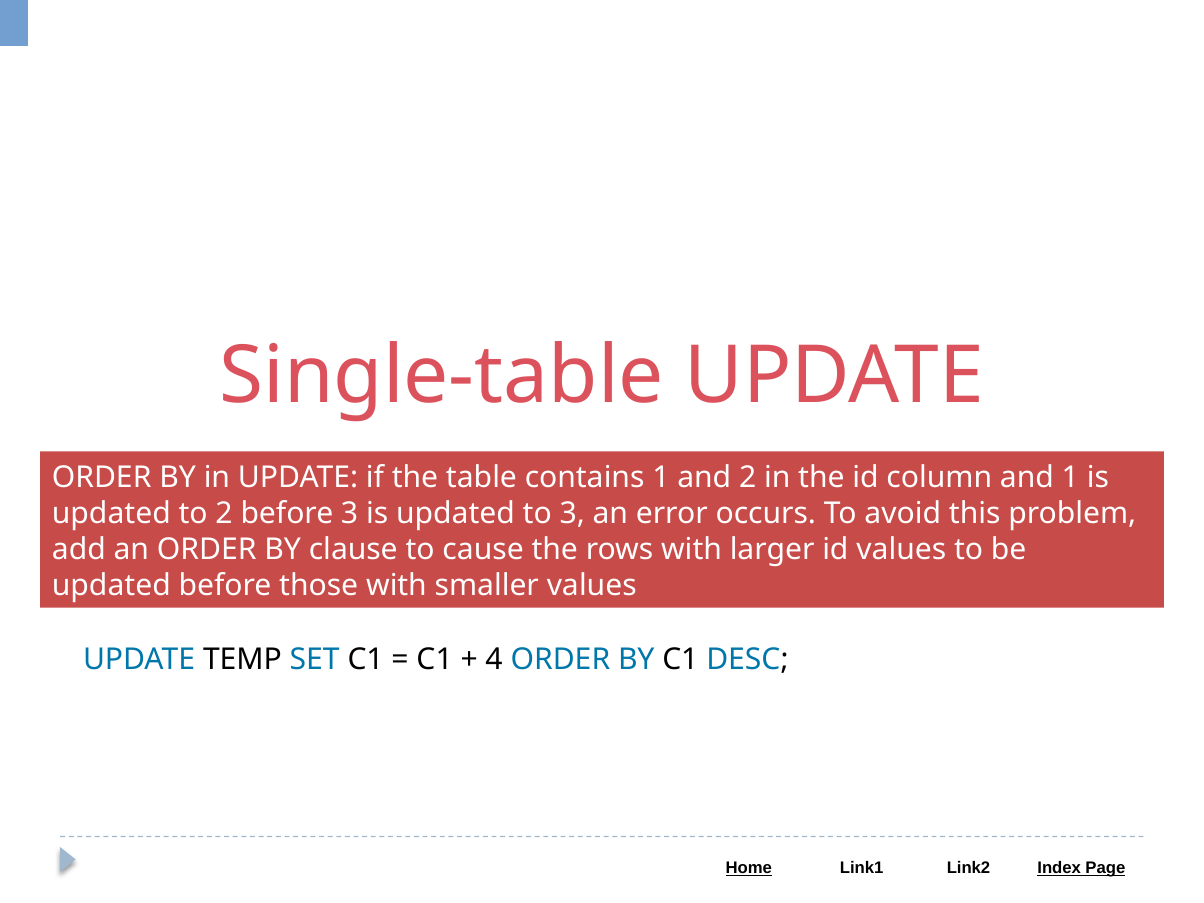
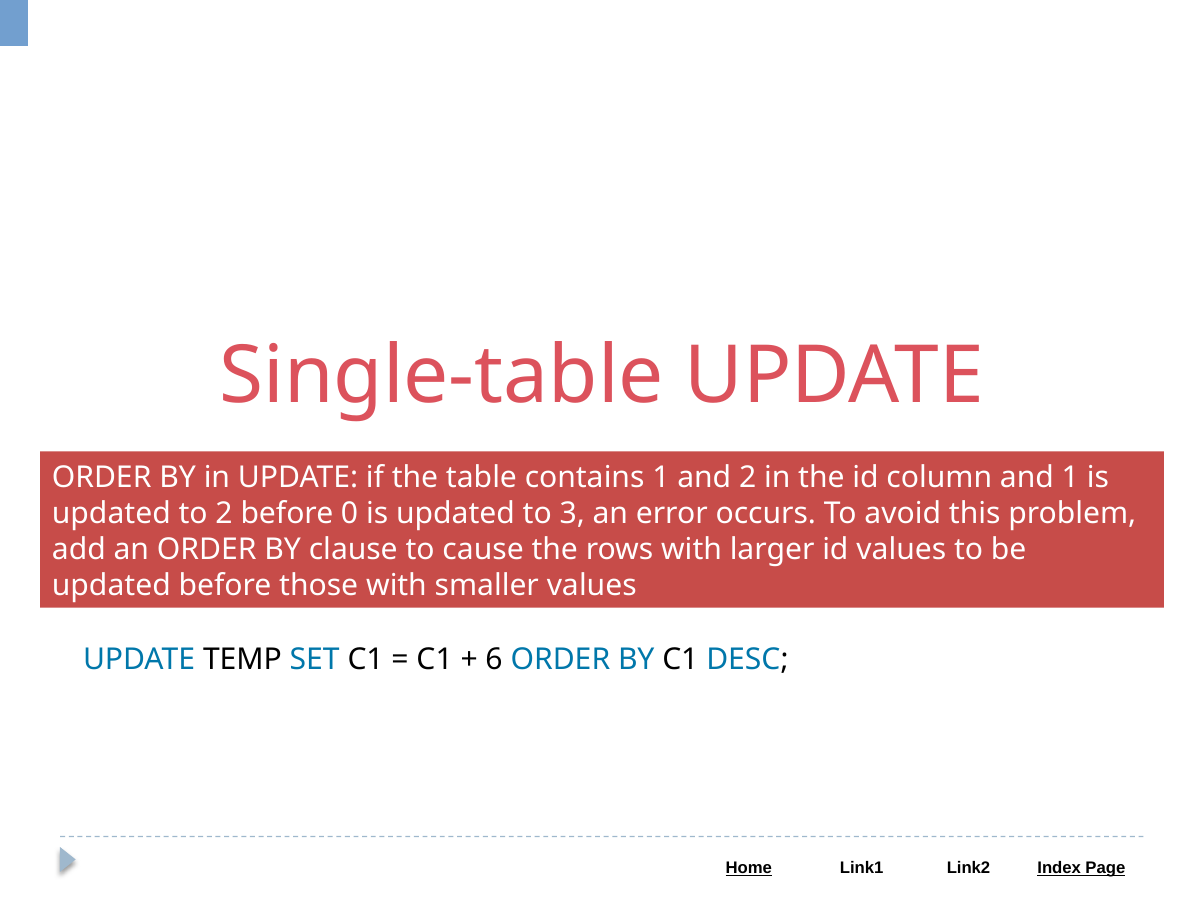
before 3: 3 -> 0 (350, 514)
4: 4 -> 6 (494, 660)
